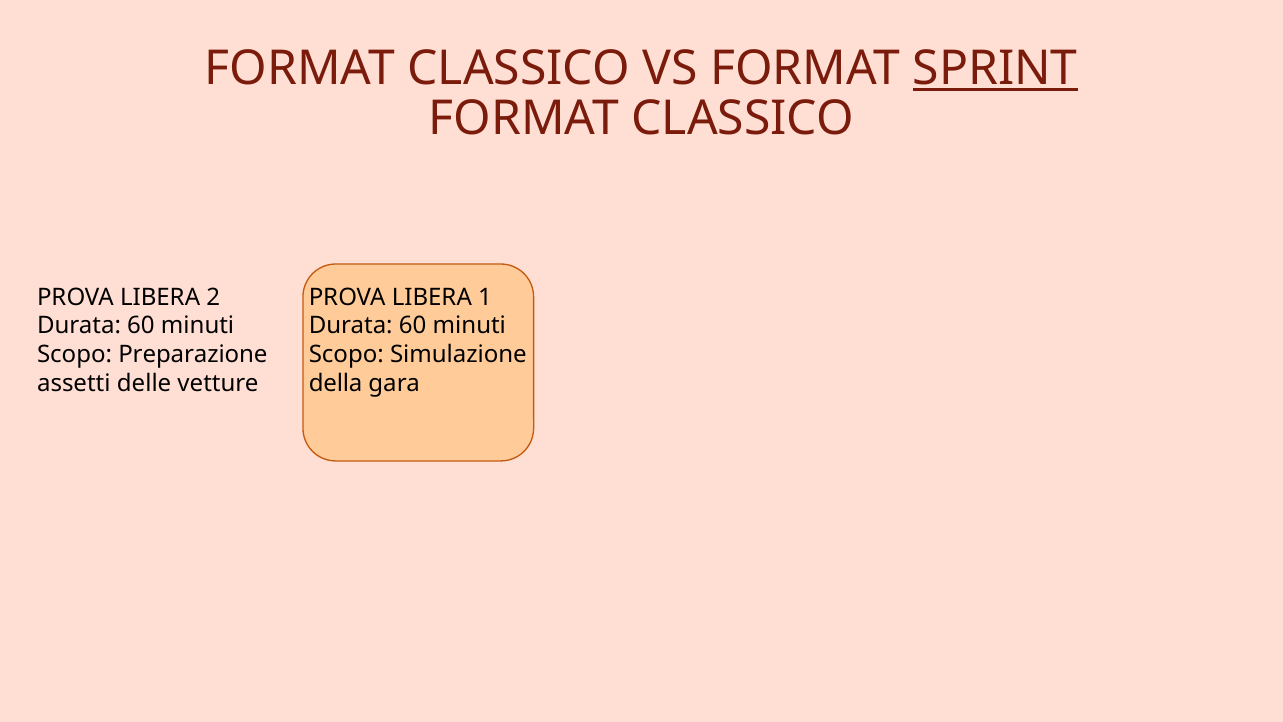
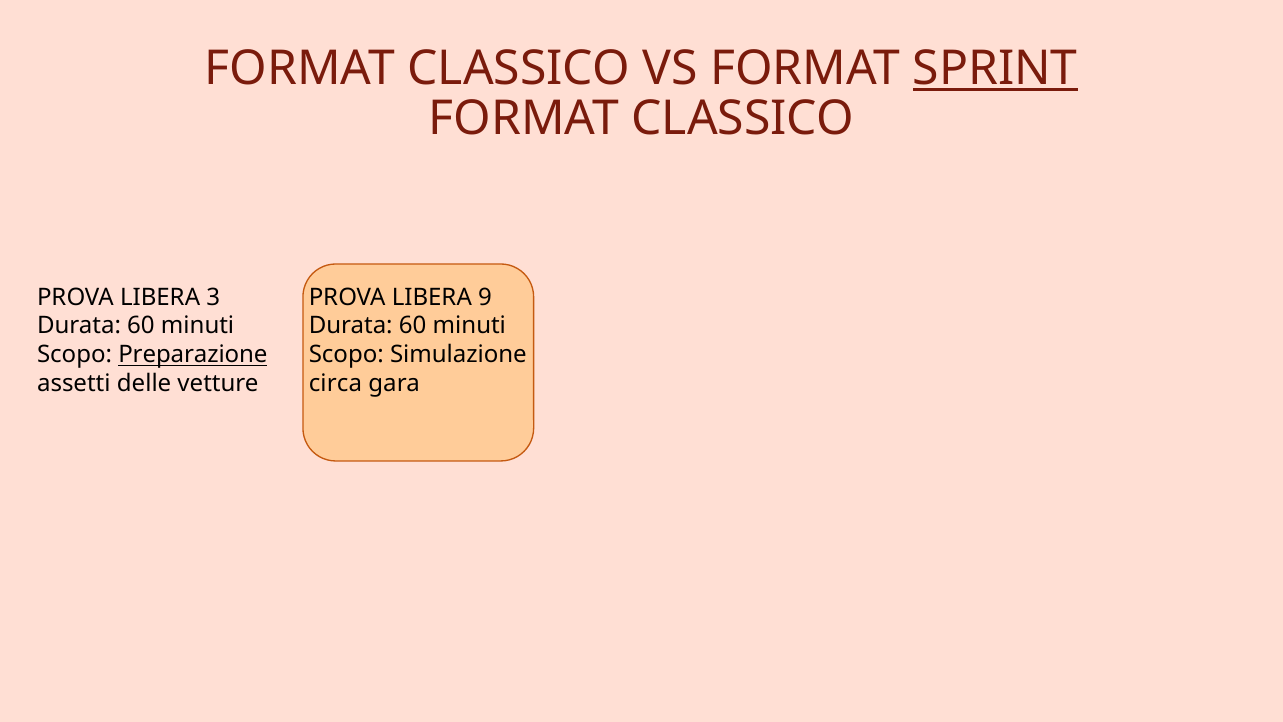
2: 2 -> 3 (213, 297)
1: 1 -> 9 (485, 297)
Preparazione underline: none -> present (193, 355)
della: della -> circa (335, 384)
